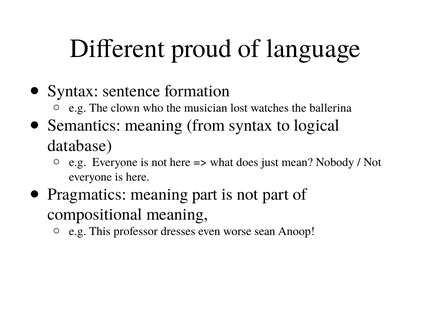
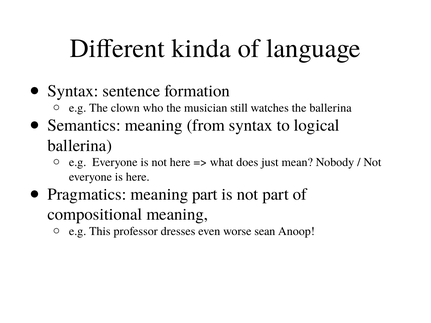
proud: proud -> kinda (201, 49)
lost: lost -> still (239, 108)
database: database -> ballerina (80, 146)
